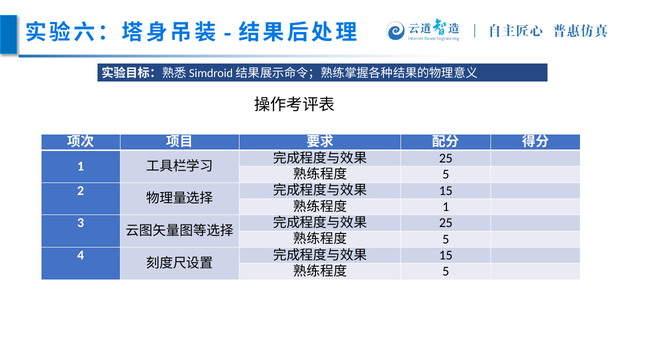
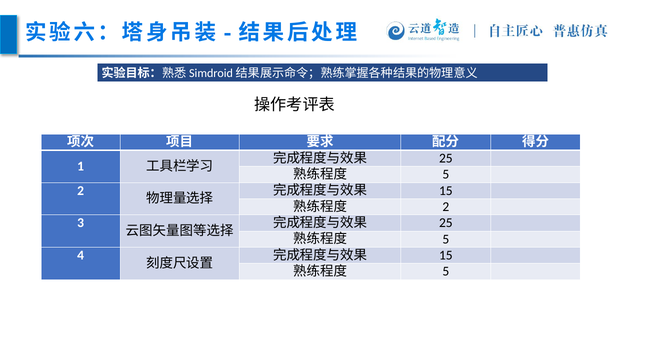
1: 1 -> 2 (446, 207)
